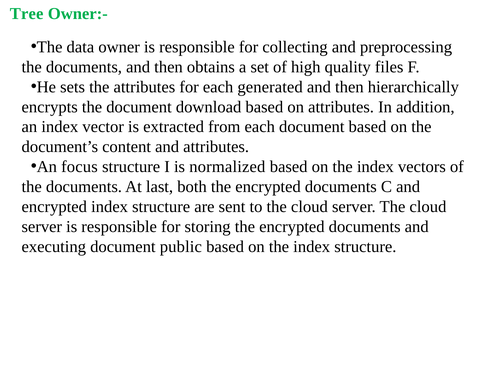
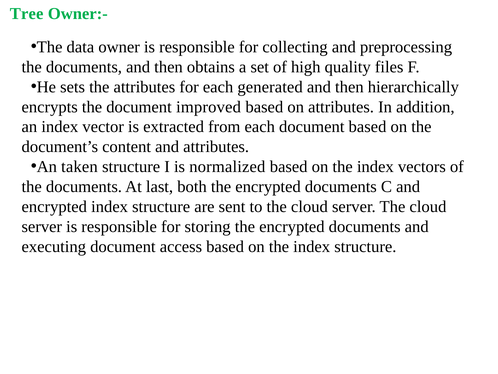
download: download -> improved (209, 107)
focus: focus -> taken (79, 167)
public: public -> access (181, 246)
